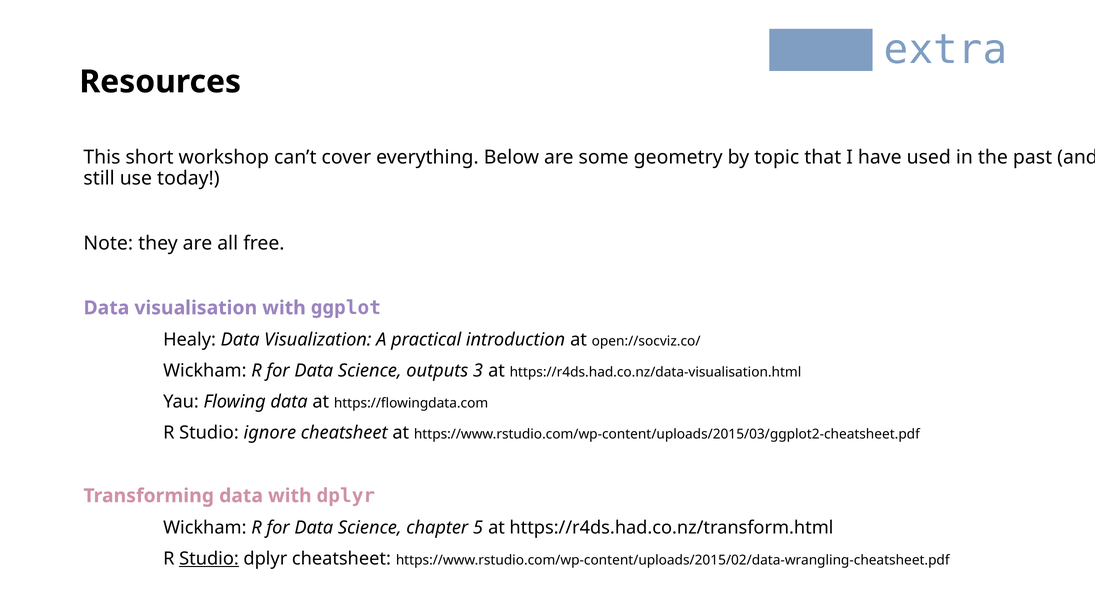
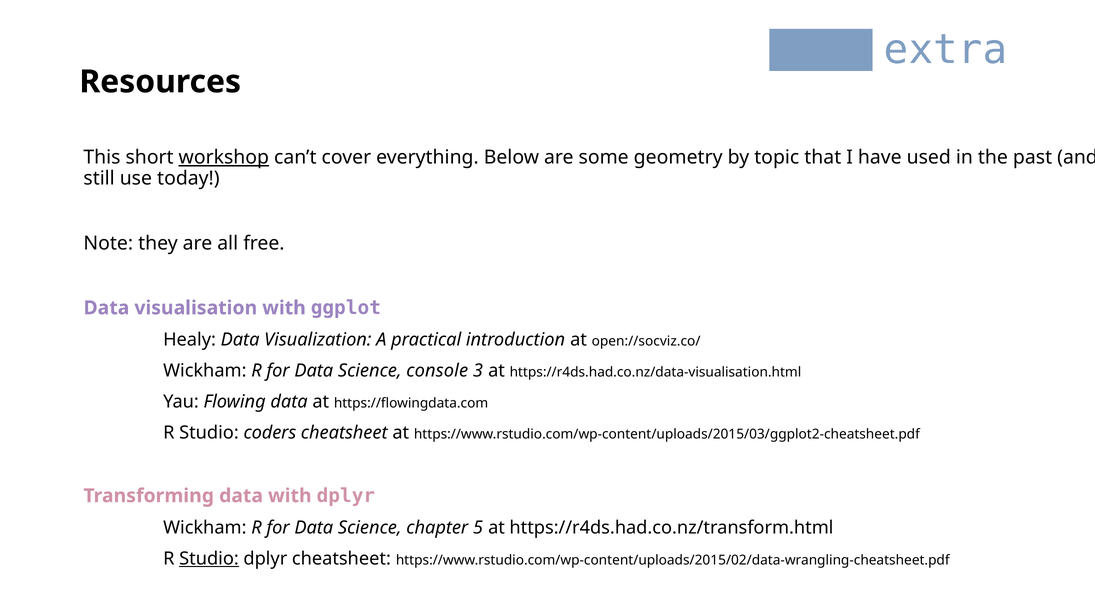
workshop underline: none -> present (224, 157)
outputs: outputs -> console (437, 371)
ignore: ignore -> coders (270, 433)
